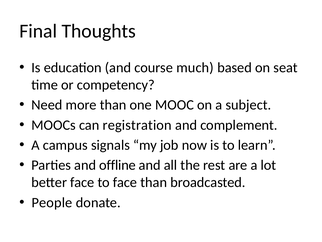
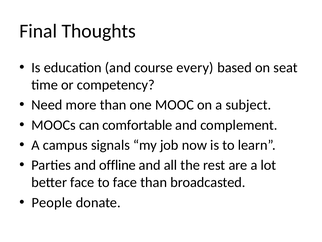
much: much -> every (195, 68)
registration: registration -> comfortable (137, 125)
